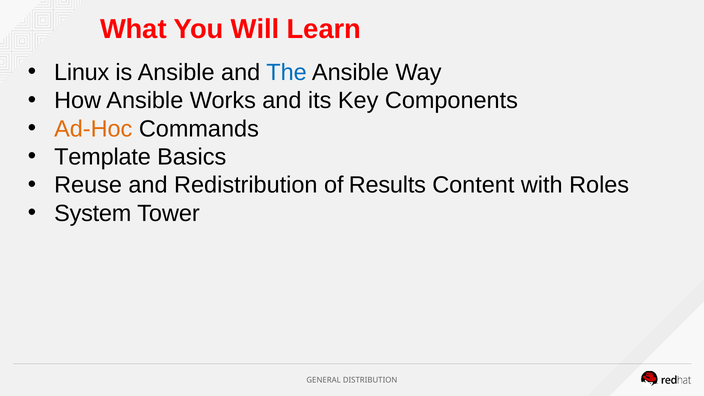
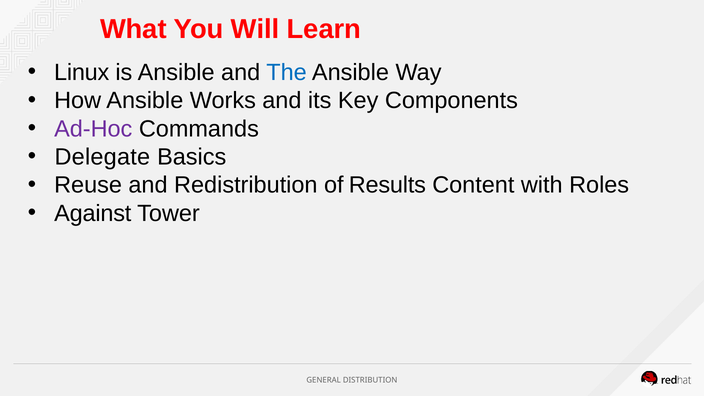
Ad-Hoc colour: orange -> purple (93, 129)
Template: Template -> Delegate (102, 157)
System: System -> Against (93, 213)
